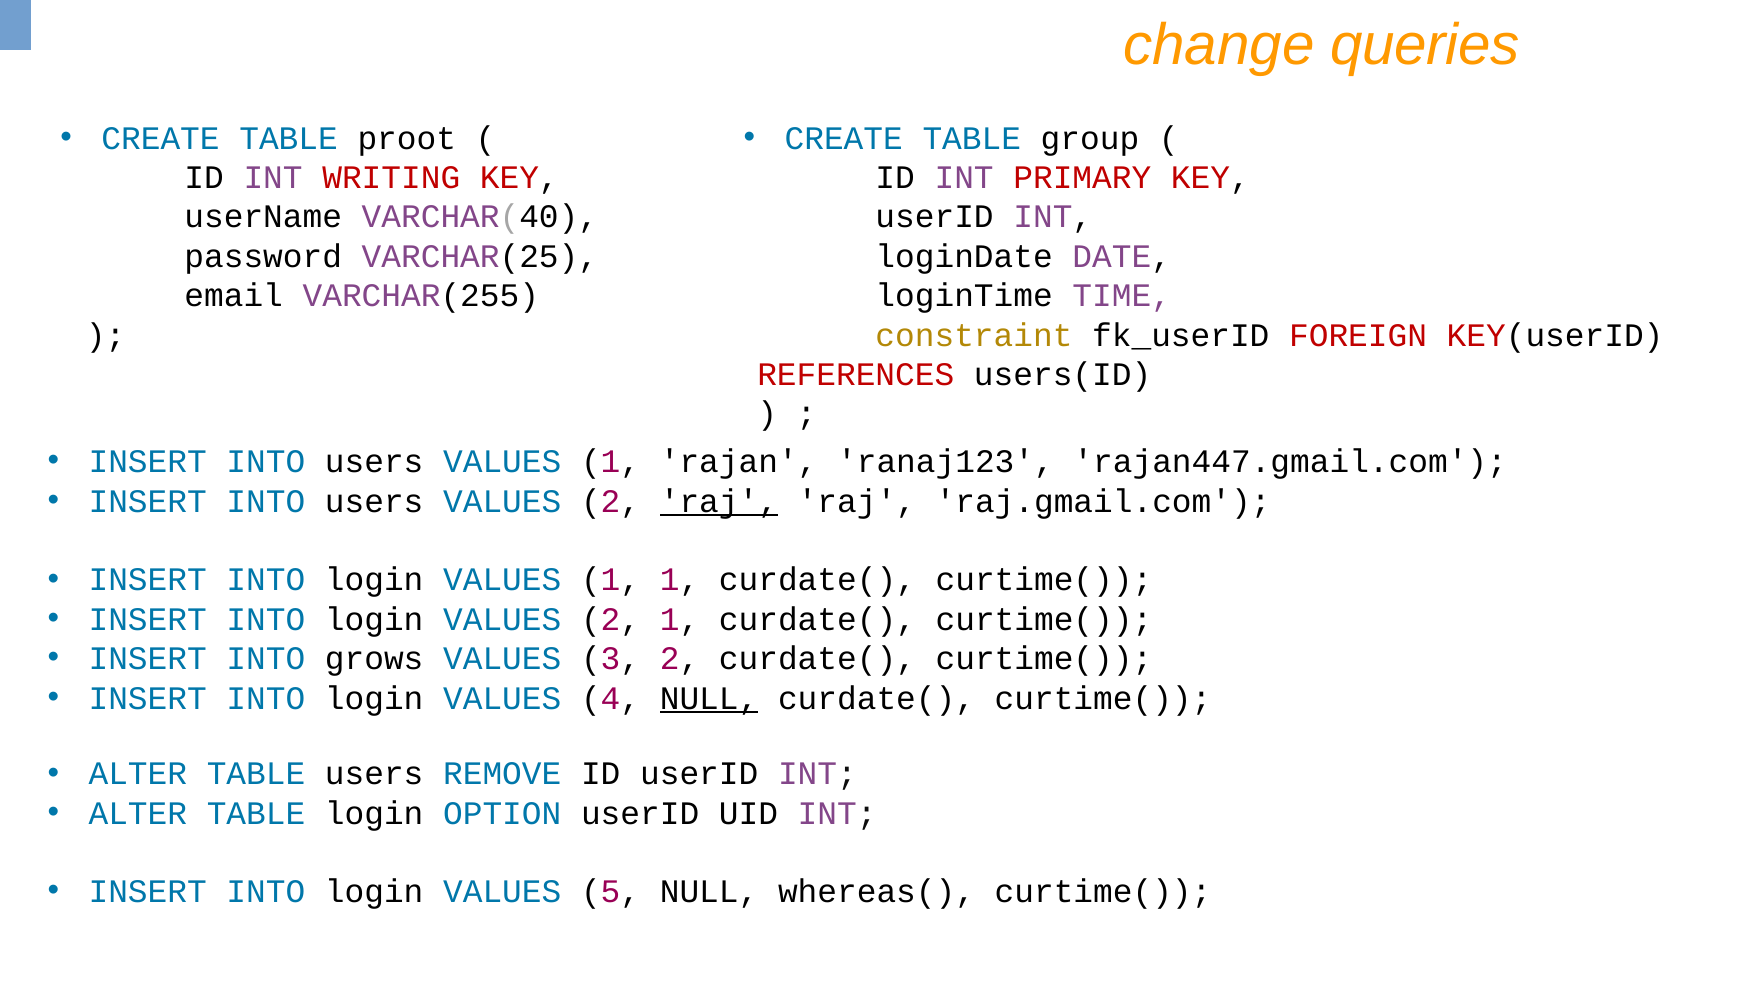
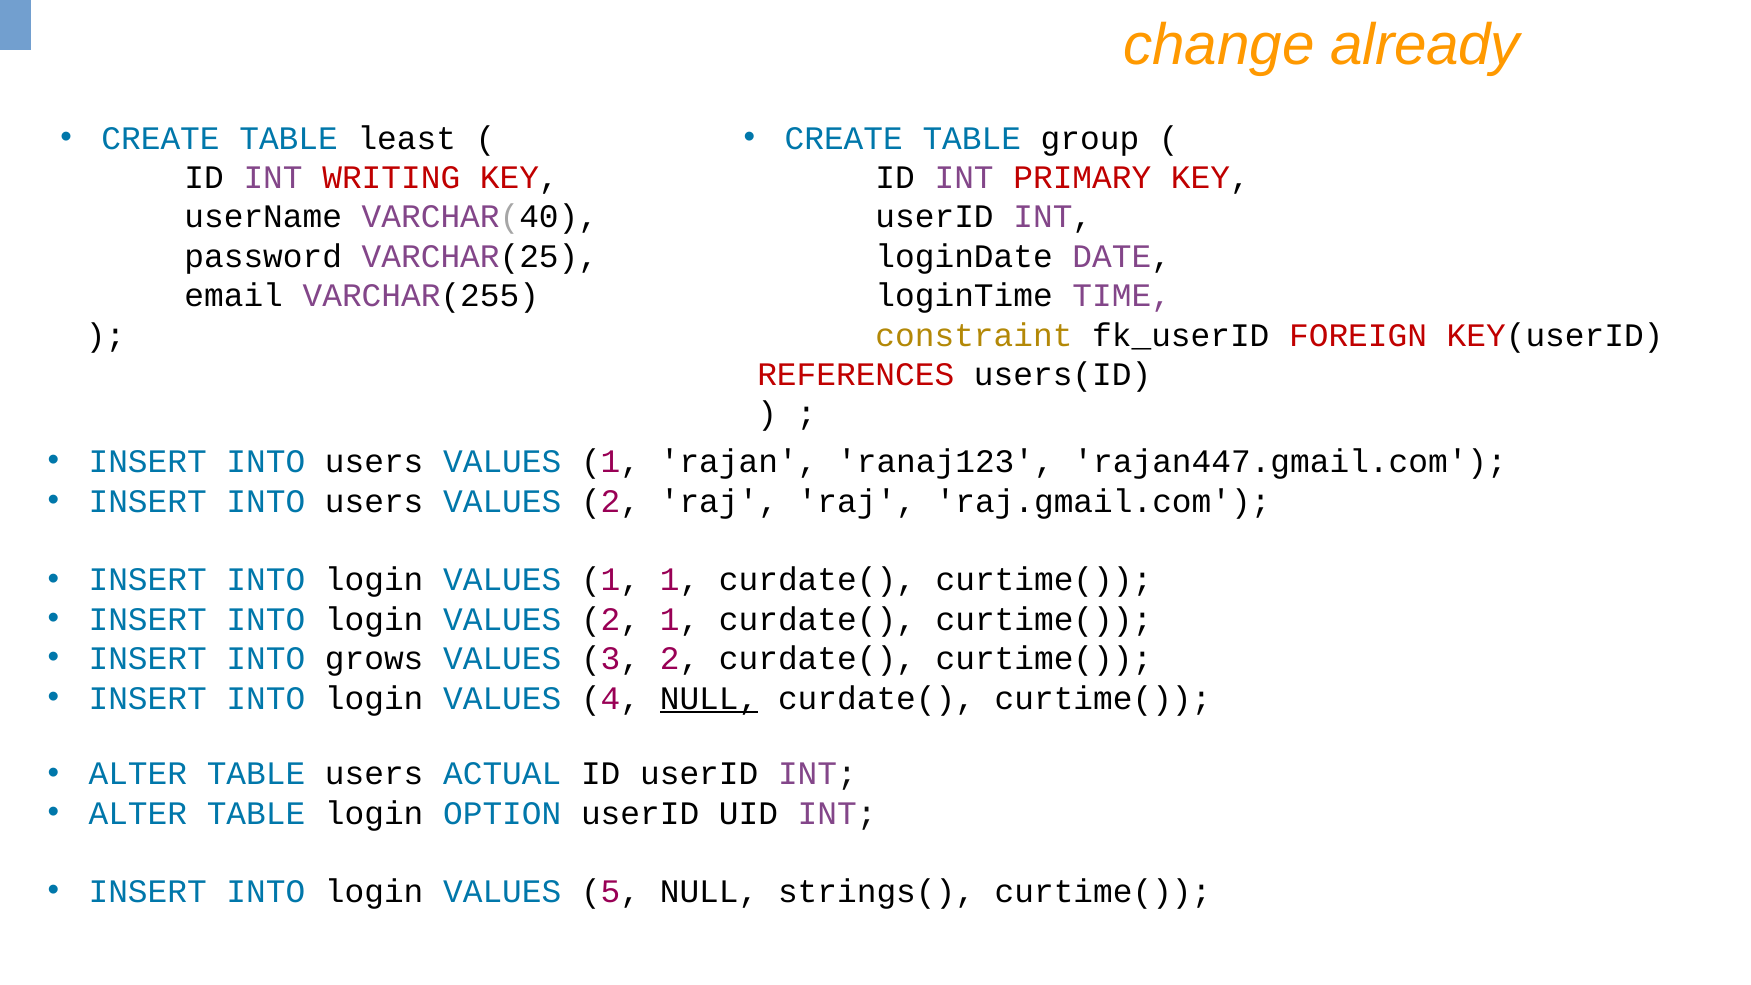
queries: queries -> already (1425, 46)
proot: proot -> least (407, 138)
raj underline: present -> none (719, 501)
REMOVE: REMOVE -> ACTUAL (502, 774)
whereas(: whereas( -> strings( (877, 892)
